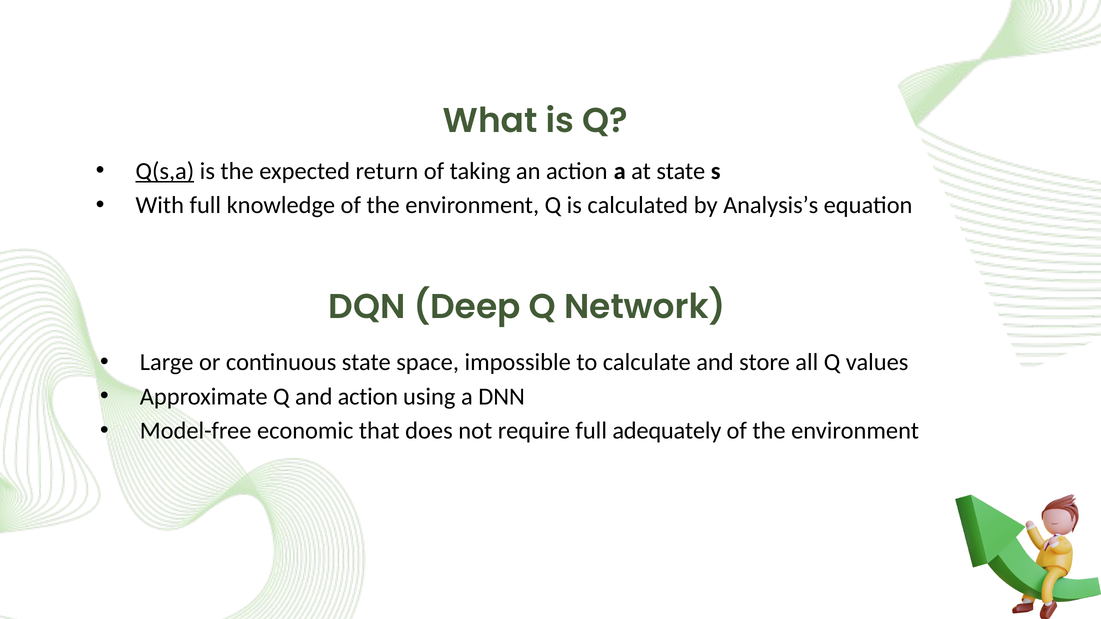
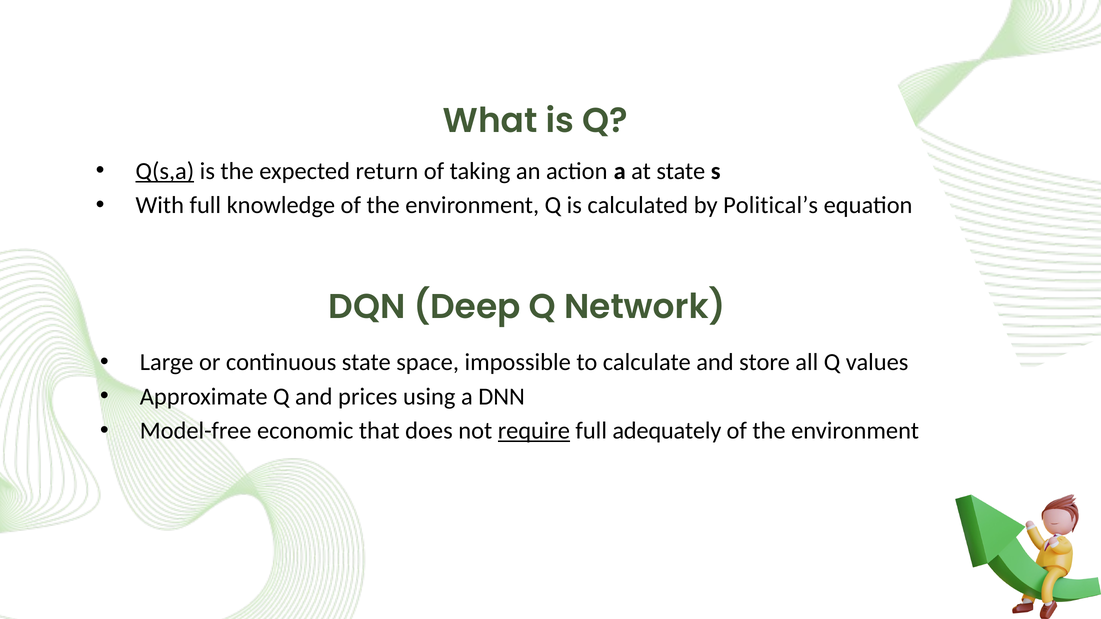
Analysis’s: Analysis’s -> Political’s (771, 205)
and action: action -> prices (368, 397)
require underline: none -> present (534, 431)
